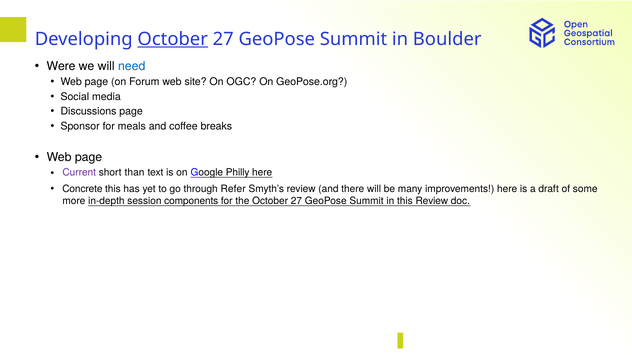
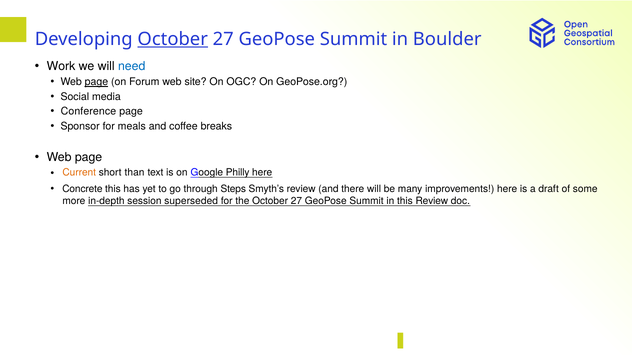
Were: Were -> Work (61, 66)
page underline: none -> present (96, 82)
Discussions: Discussions -> Conference (88, 112)
Current colour: purple -> orange (79, 173)
Refer: Refer -> Steps (233, 189)
components: components -> superseded (191, 201)
